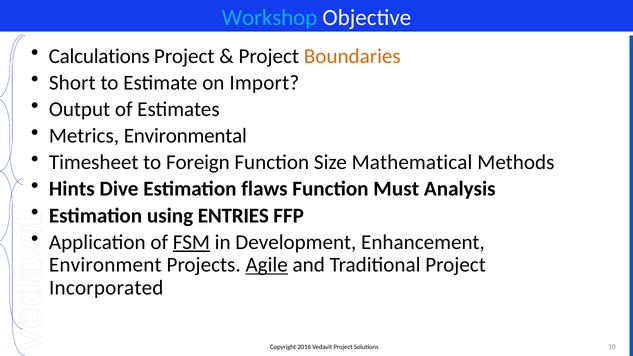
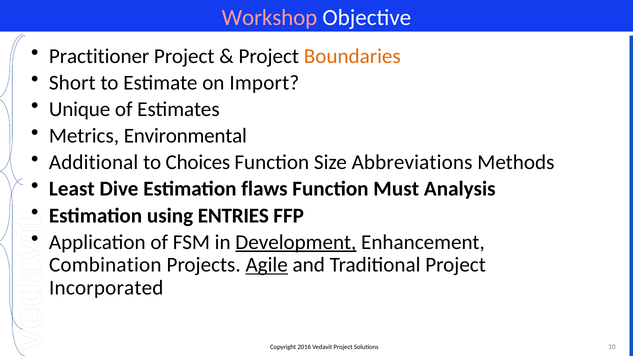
Workshop colour: light blue -> pink (270, 18)
Calculations: Calculations -> Practitioner (99, 56)
Output: Output -> Unique (80, 109)
Timesheet: Timesheet -> Additional (94, 162)
Foreign: Foreign -> Choices (198, 162)
Mathematical: Mathematical -> Abbreviations (412, 162)
Hints: Hints -> Least (72, 189)
FSM underline: present -> none (191, 242)
Development underline: none -> present (296, 242)
Environment: Environment -> Combination (105, 265)
